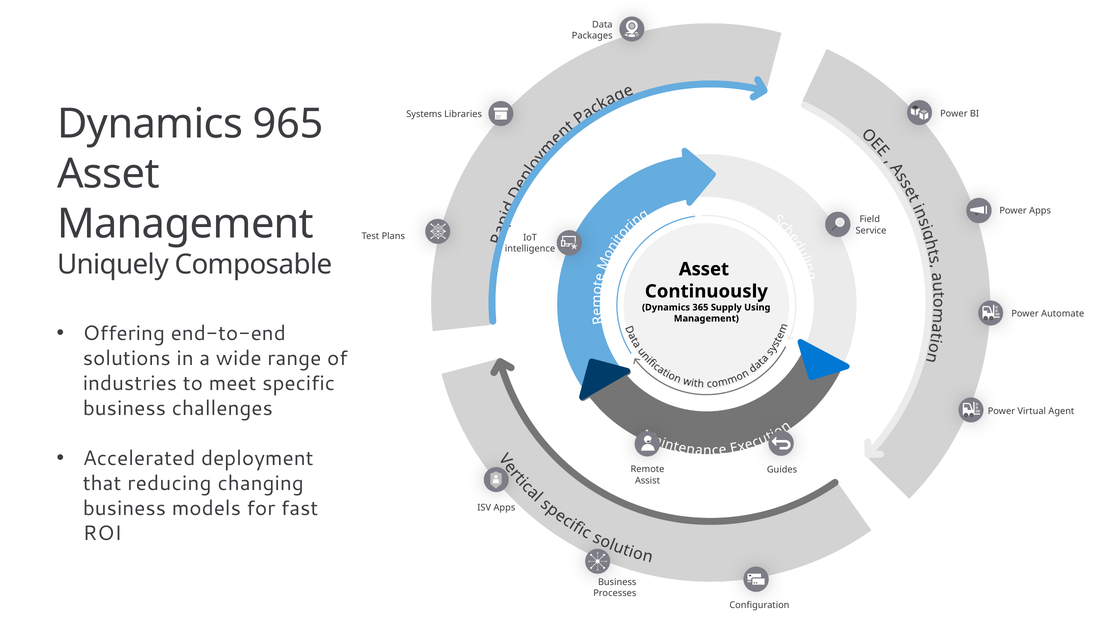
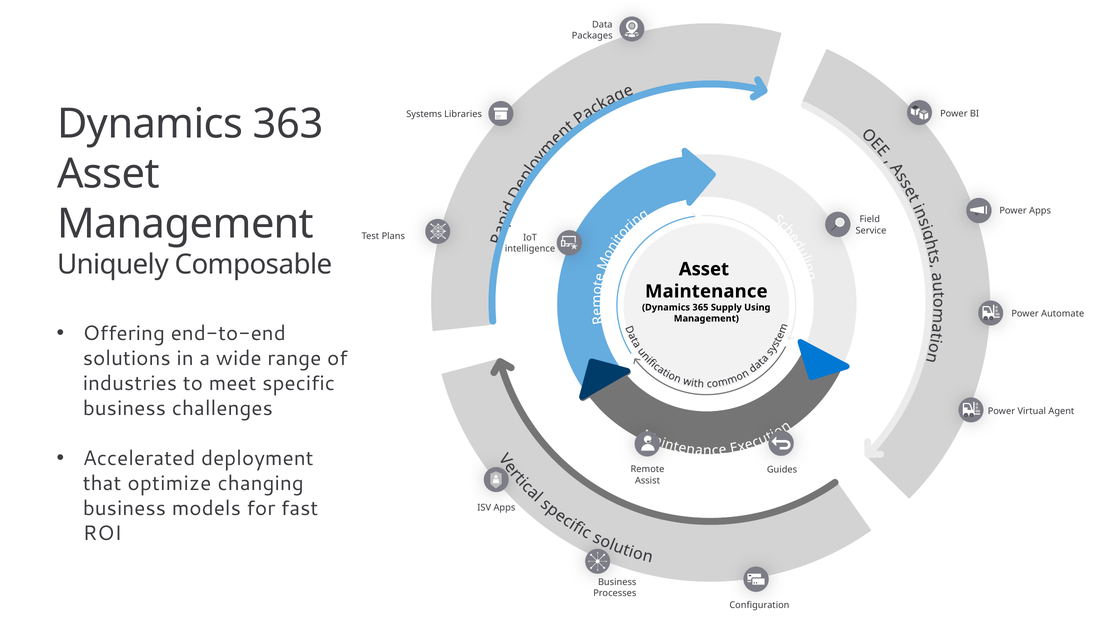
965: 965 -> 363 (288, 124)
Continuously: Continuously -> Maintenance (706, 291)
reducing: reducing -> optimize (169, 483)
